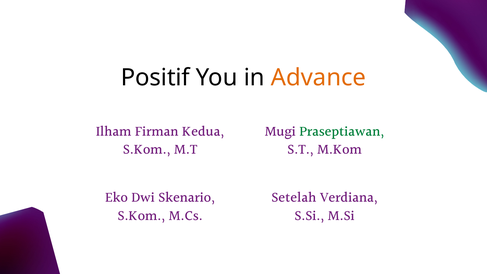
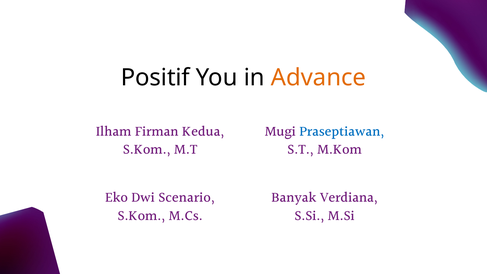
Praseptiawan colour: green -> blue (342, 132)
Skenario: Skenario -> Scenario (187, 198)
Setelah: Setelah -> Banyak (294, 198)
